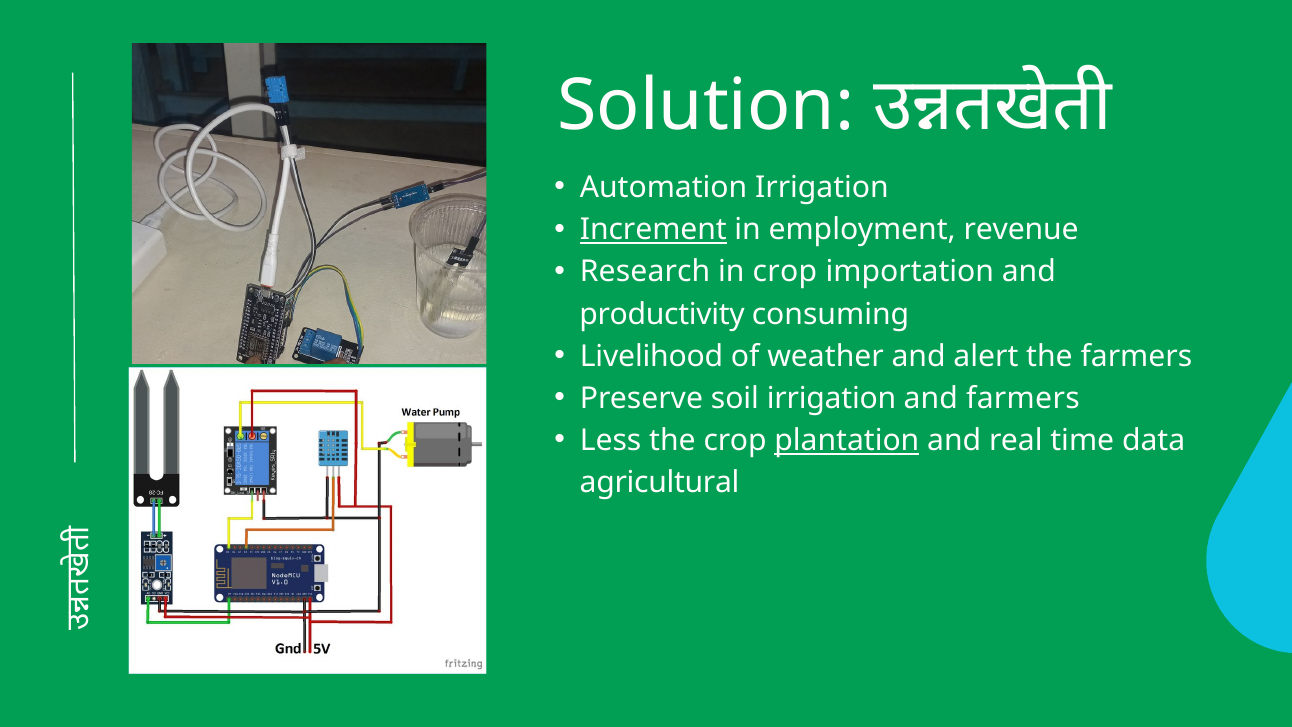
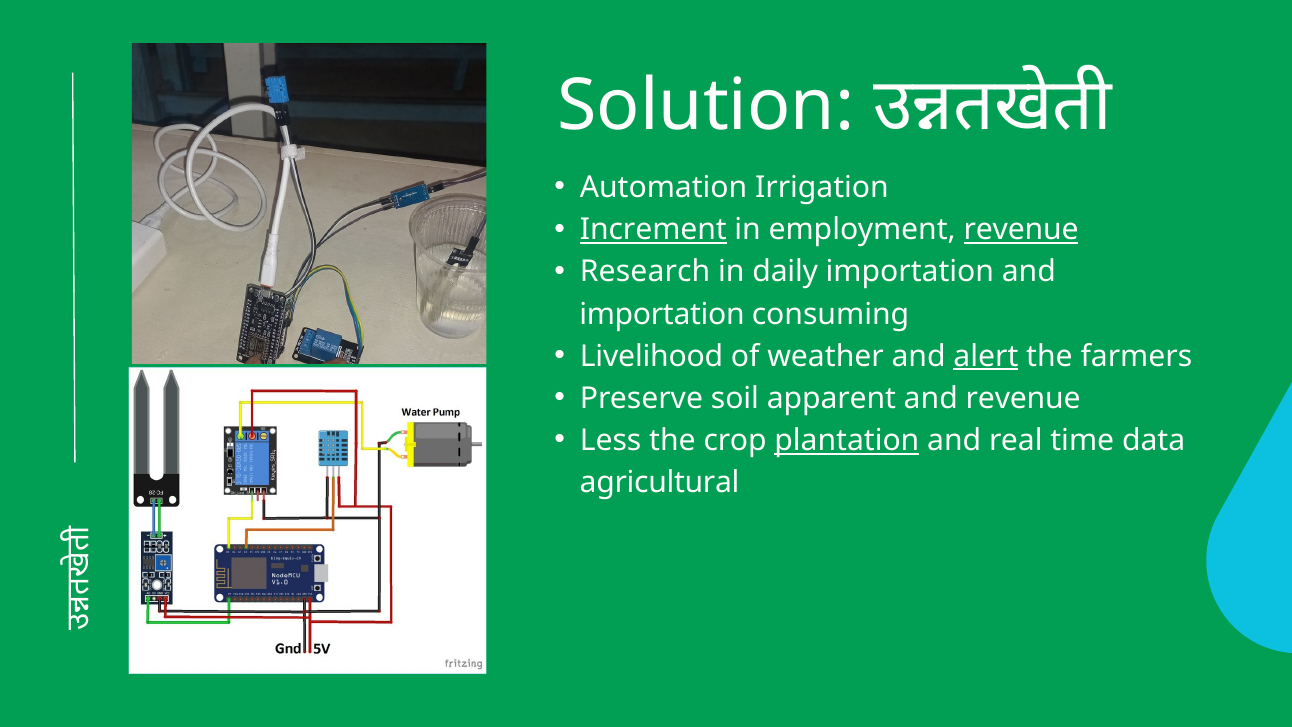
revenue underline: none -> present (1021, 230)
in crop: crop -> daily (785, 272)
productivity: productivity -> importation (662, 314)
alert underline: none -> present (986, 356)
soil irrigation: irrigation -> apparent (831, 398)
and farmers: farmers -> revenue (1023, 398)
